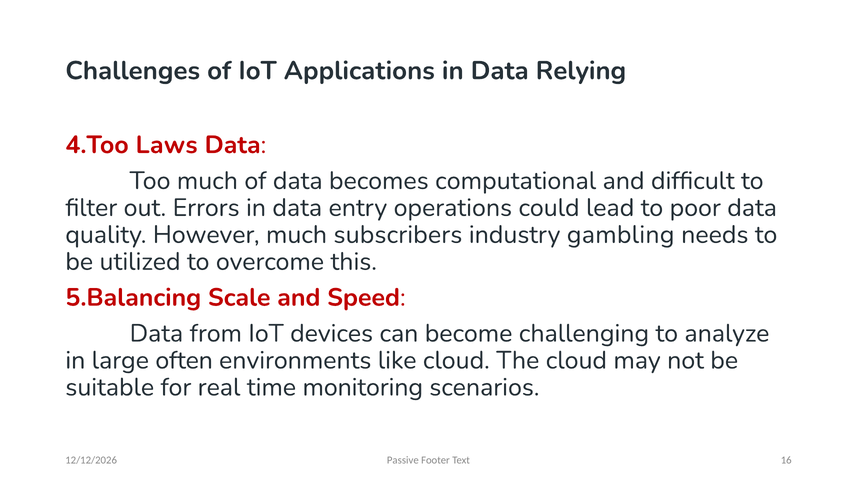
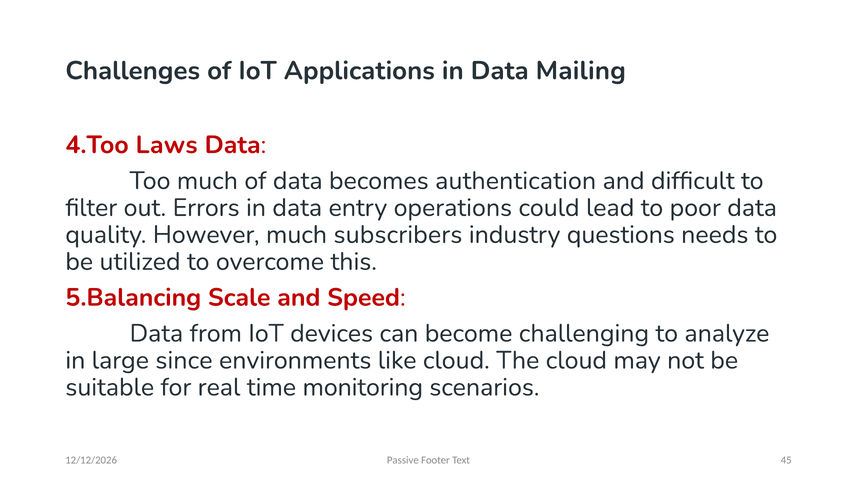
Relying: Relying -> Mailing (581, 71)
computational: computational -> authentication (516, 181)
gambling: gambling -> questions (621, 235)
often: often -> since (184, 360)
16: 16 -> 45 (786, 460)
